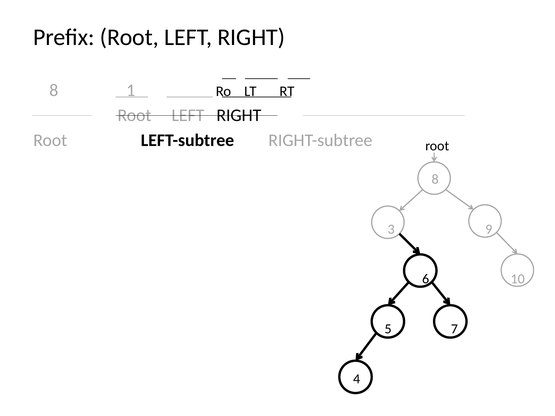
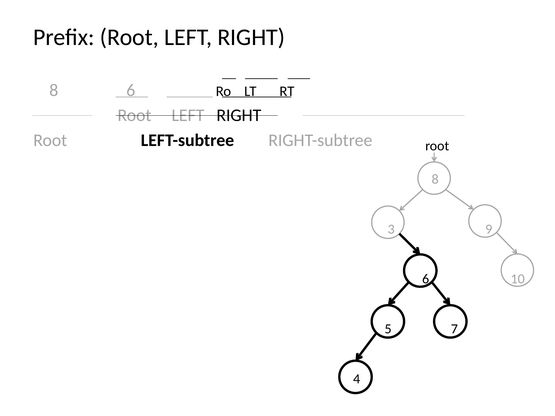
8 1: 1 -> 6 (131, 90)
